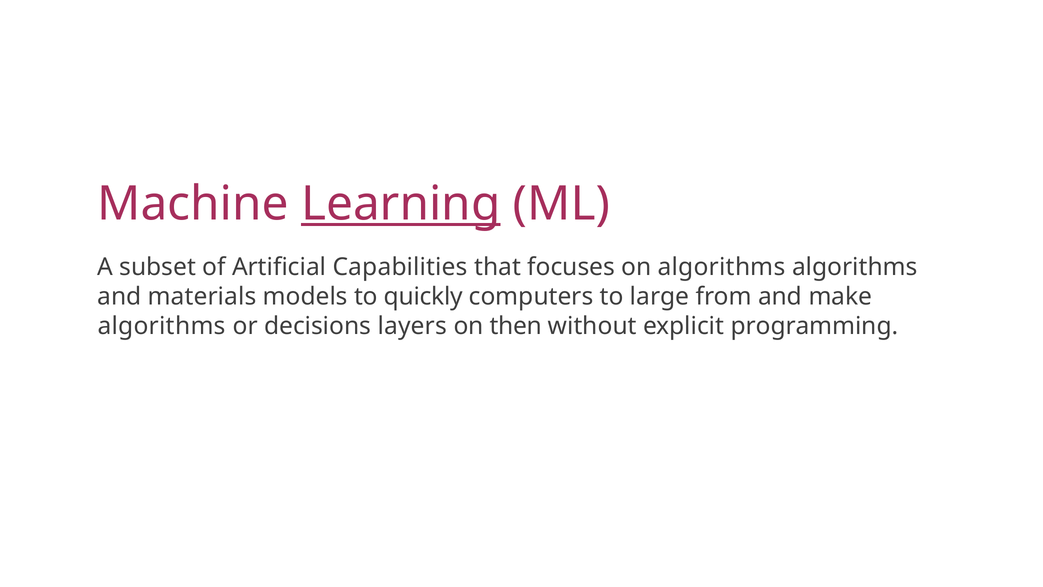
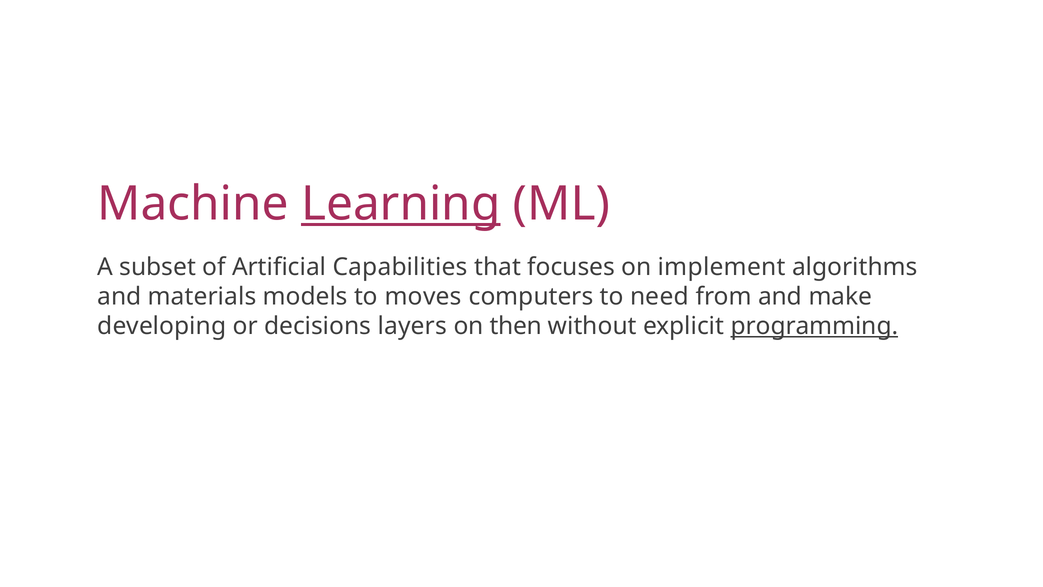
on algorithms: algorithms -> implement (722, 267)
quickly: quickly -> moves (423, 296)
large: large -> need (659, 296)
algorithms: algorithms -> developing (162, 326)
programming underline: none -> present (814, 326)
